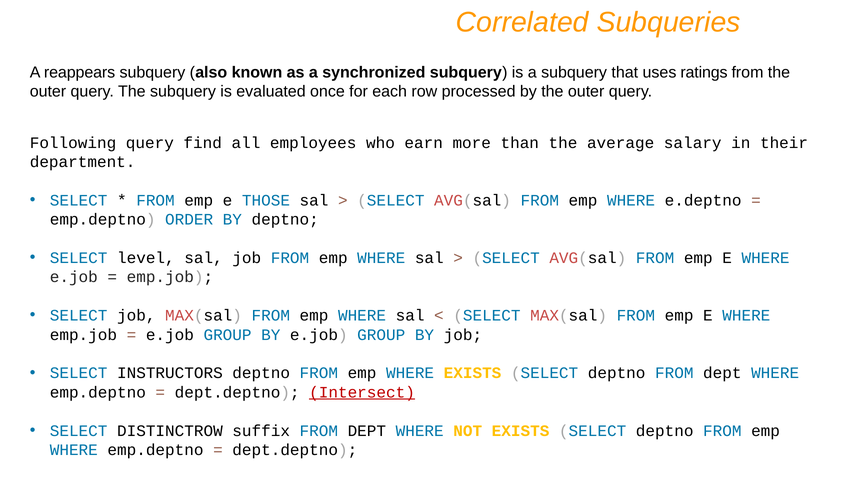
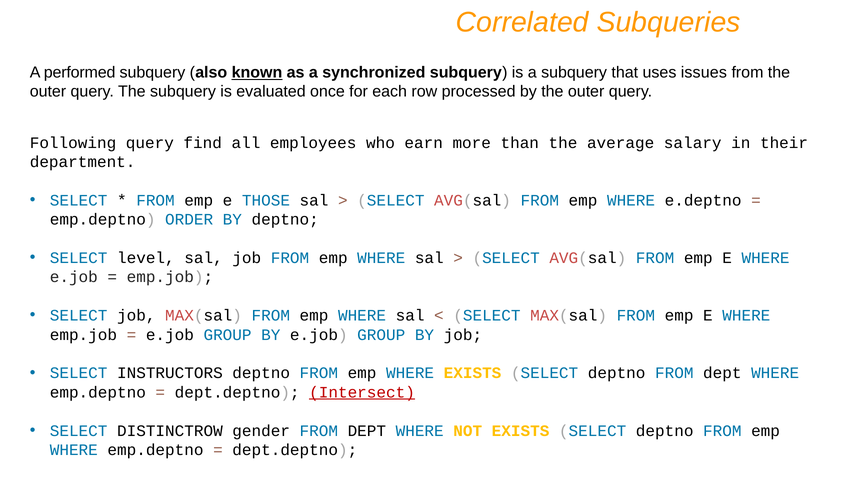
reappears: reappears -> performed (80, 73)
known underline: none -> present (257, 73)
ratings: ratings -> issues (704, 73)
suffix: suffix -> gender (261, 431)
